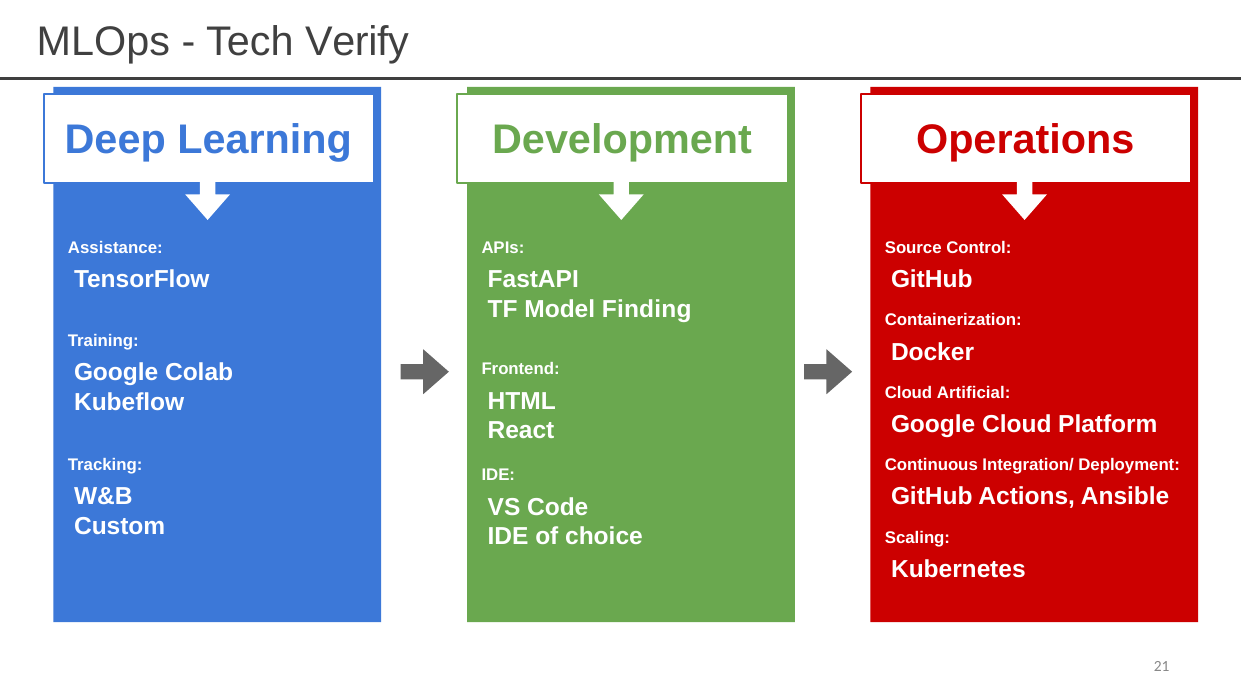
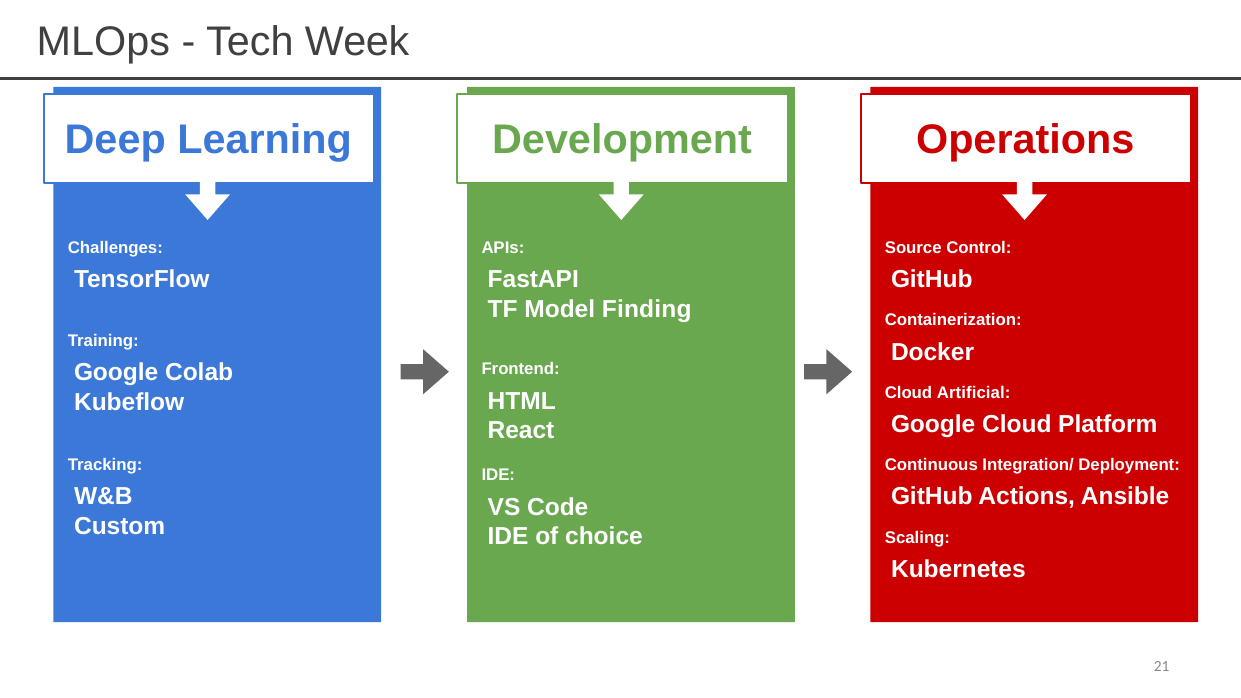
Verify: Verify -> Week (357, 42)
Assistance: Assistance -> Challenges (115, 248)
